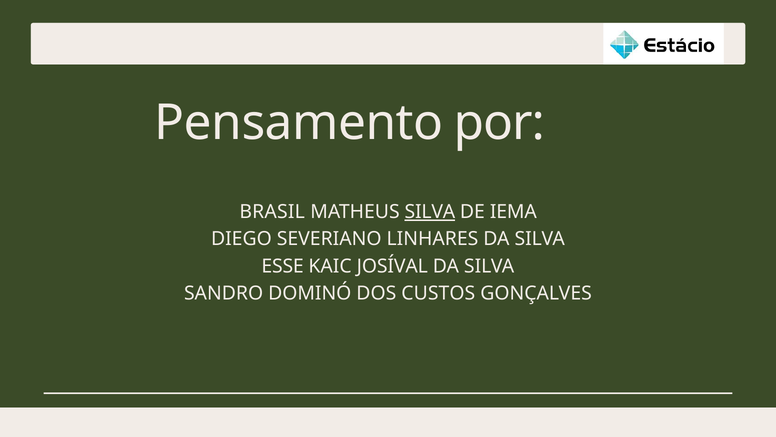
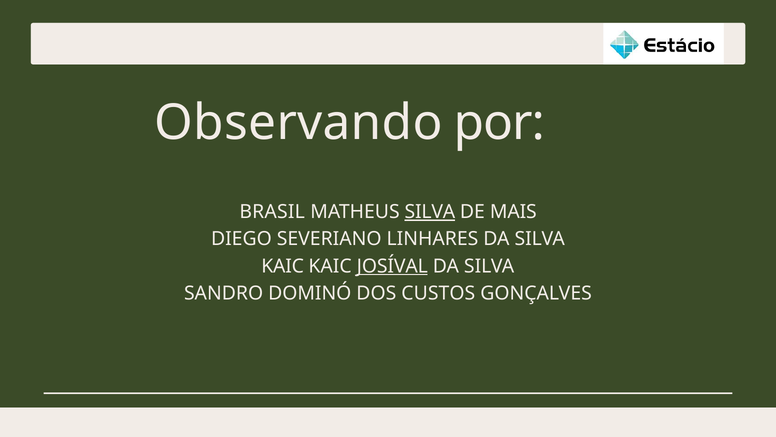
Pensamento: Pensamento -> Observando (299, 123)
IEMA: IEMA -> MAIS (513, 212)
ESSE: ESSE -> KAIC (283, 266)
JOSÍVAL underline: none -> present (392, 266)
